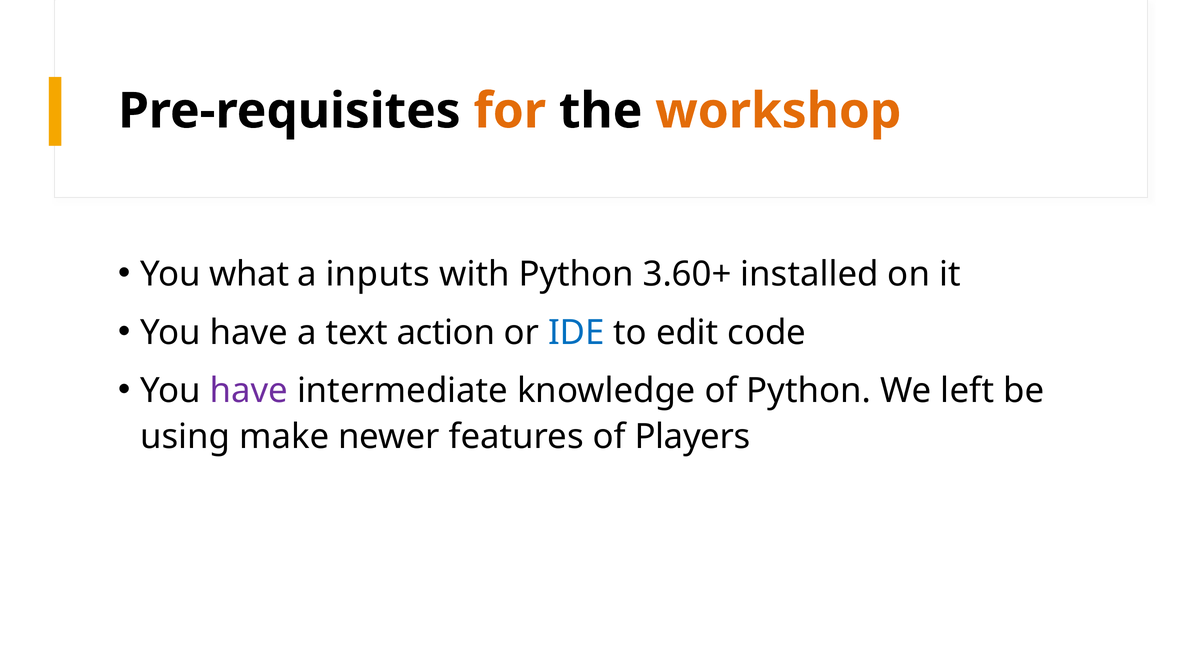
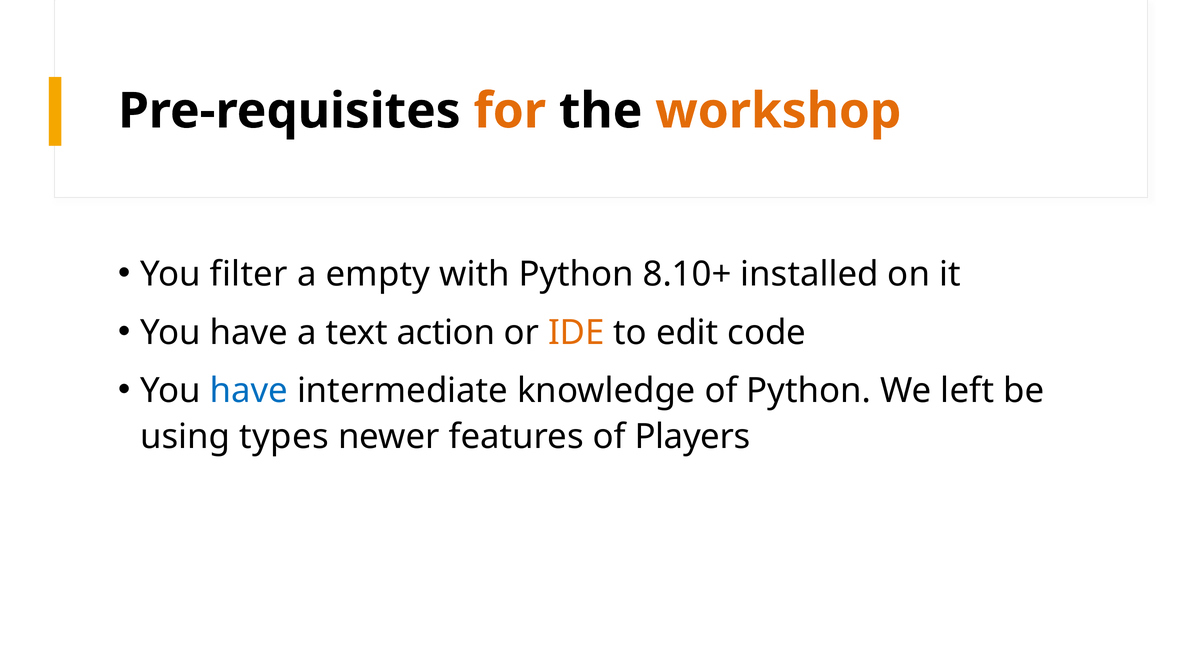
what: what -> filter (249, 274)
inputs: inputs -> empty (378, 274)
3.60+: 3.60+ -> 8.10+ (687, 274)
IDE colour: blue -> orange (576, 333)
have colour: purple -> blue (249, 391)
make: make -> types (284, 437)
